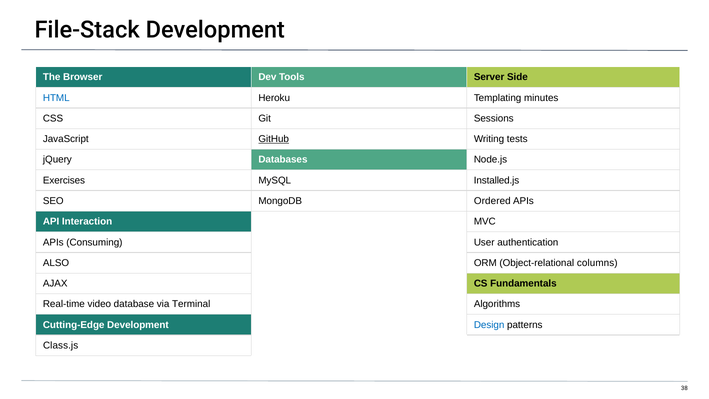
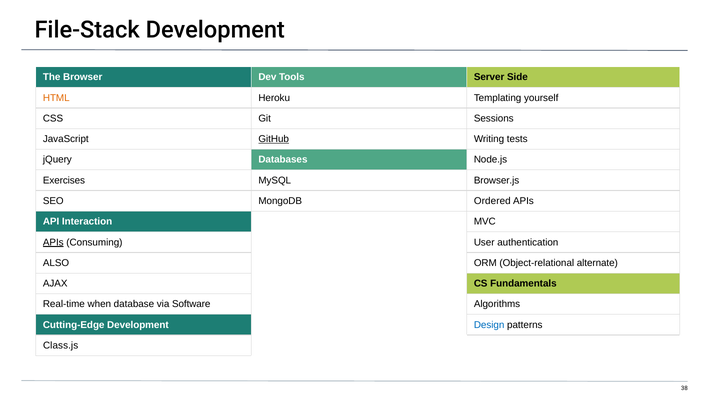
HTML colour: blue -> orange (56, 98)
minutes: minutes -> yourself (541, 98)
Installed.js: Installed.js -> Browser.js (497, 180)
APIs underline: none -> present (53, 242)
columns: columns -> alternate (597, 263)
video: video -> when (99, 304)
Terminal: Terminal -> Software (191, 304)
